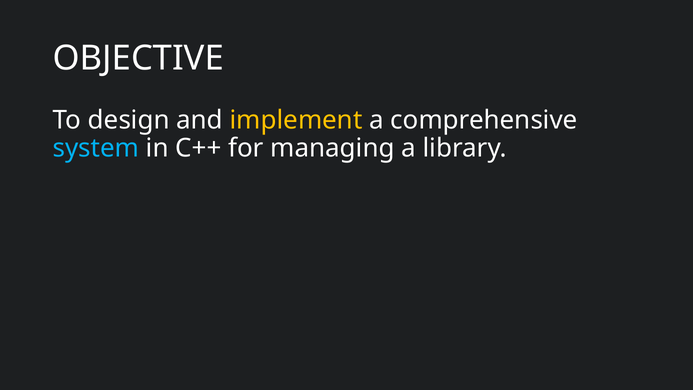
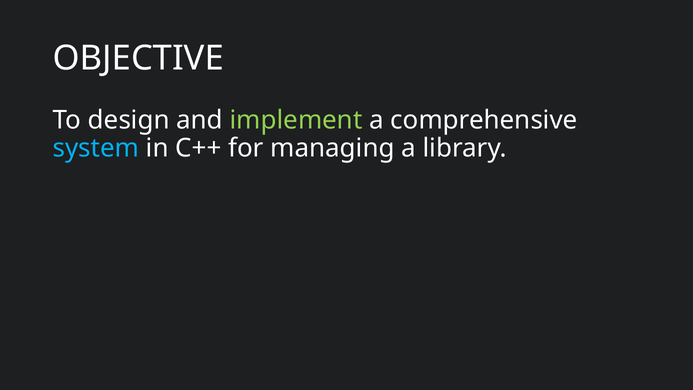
implement colour: yellow -> light green (296, 120)
